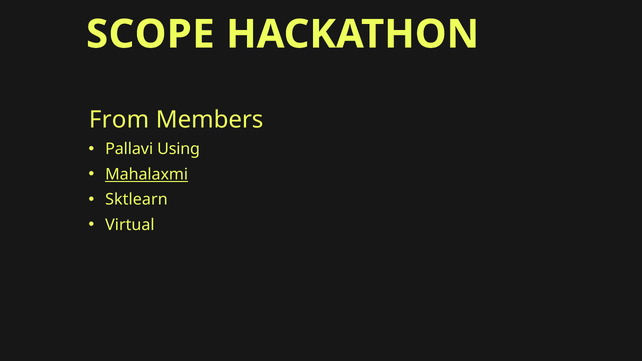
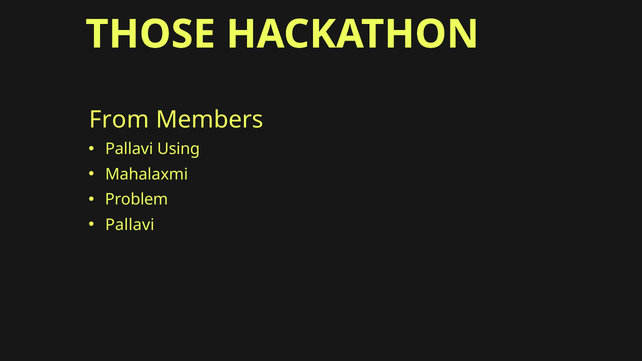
SCOPE: SCOPE -> THOSE (151, 34)
Mahalaxmi underline: present -> none (147, 174)
Sktlearn: Sktlearn -> Problem (137, 200)
Virtual: Virtual -> Pallavi (130, 225)
